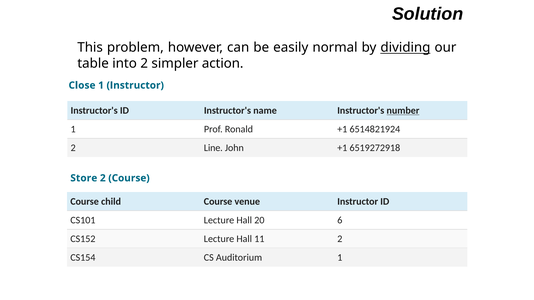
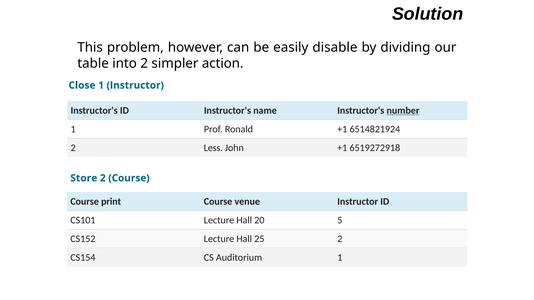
normal: normal -> disable (335, 48)
dividing underline: present -> none (405, 48)
Line: Line -> Less (213, 148)
child: child -> print (111, 202)
6: 6 -> 5 (340, 221)
11: 11 -> 25 (259, 239)
